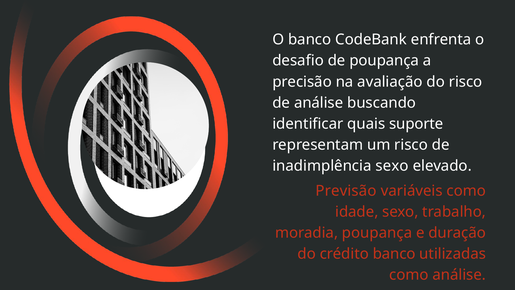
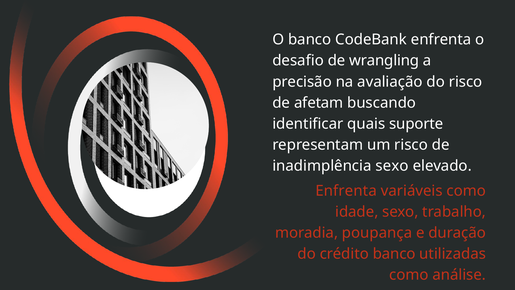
de poupança: poupança -> wrangling (384, 61)
de análise: análise -> afetam (319, 103)
Previsão: Previsão -> Enfrenta (346, 191)
